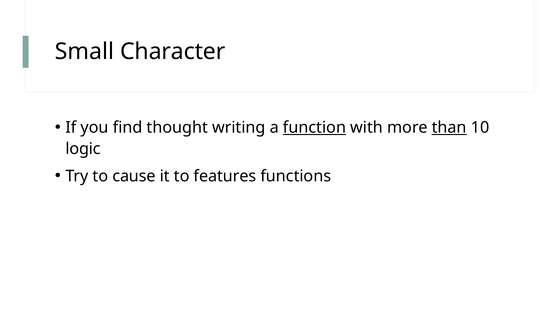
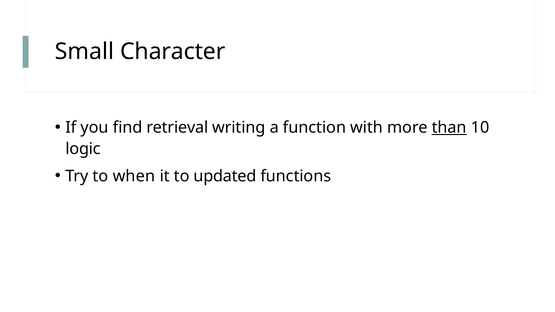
thought: thought -> retrieval (177, 128)
function underline: present -> none (315, 128)
cause: cause -> when (134, 176)
features: features -> updated (225, 176)
